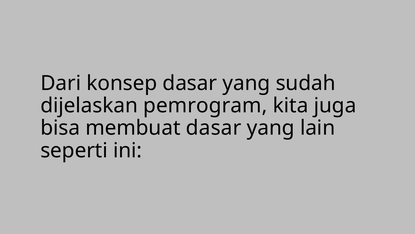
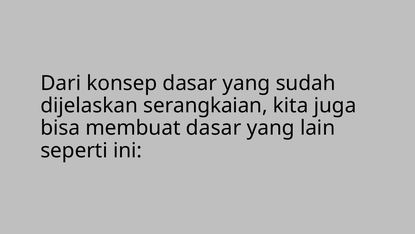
pemrogram: pemrogram -> serangkaian (205, 105)
